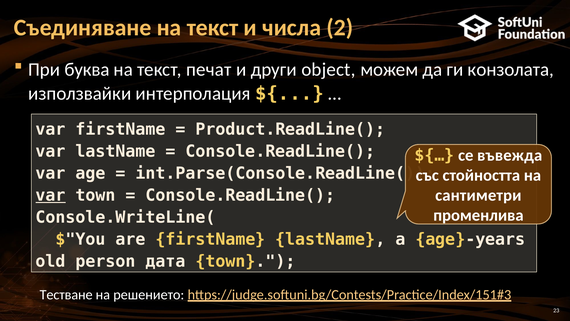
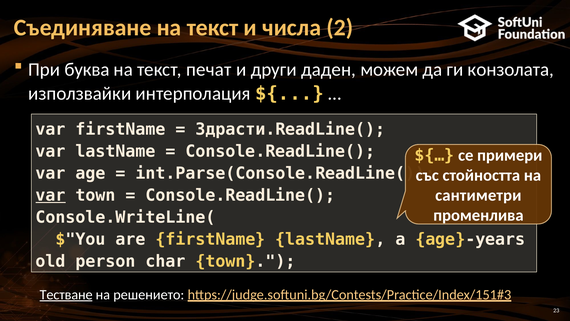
object: object -> даден (329, 69)
Product.ReadLine(: Product.ReadLine( -> Здрасти.ReadLine( (290, 129)
въвежда: въвежда -> примери (510, 155)
дата: дата -> char (165, 261)
Тестване underline: none -> present (66, 294)
